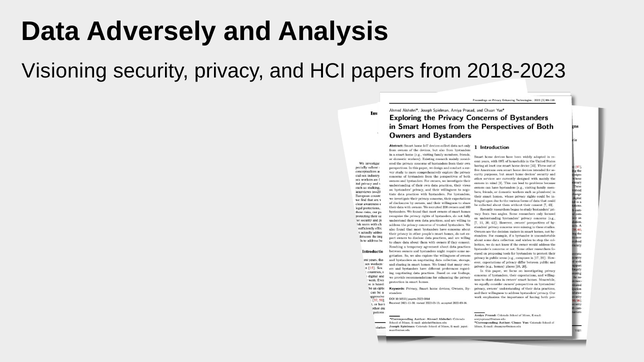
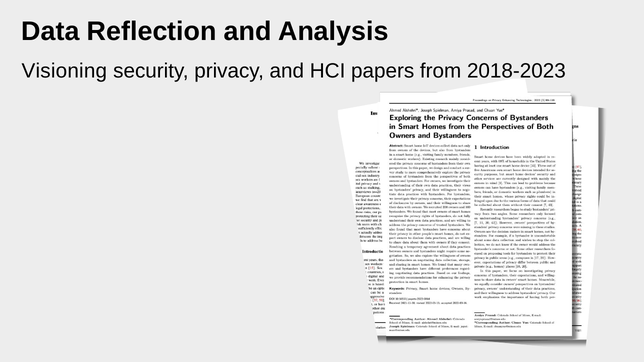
Adversely: Adversely -> Reflection (152, 31)
